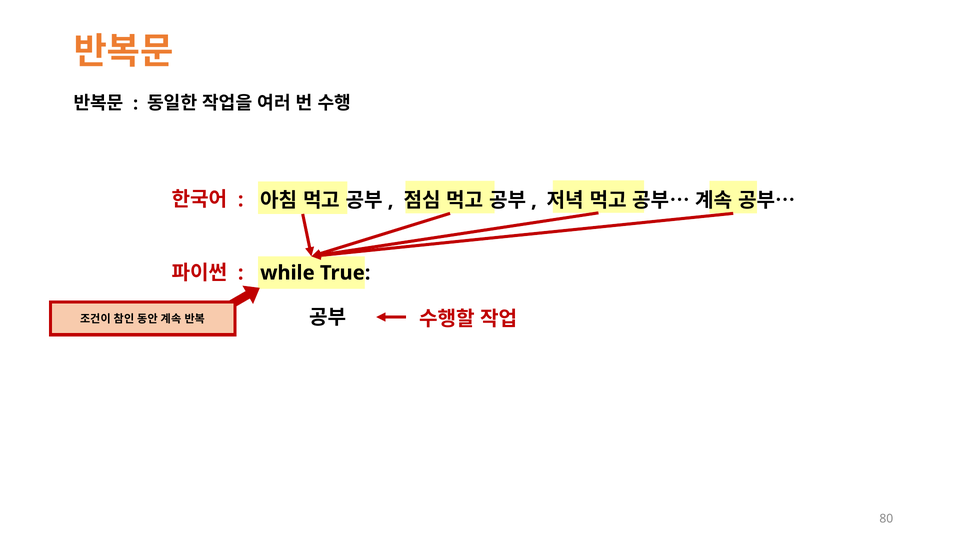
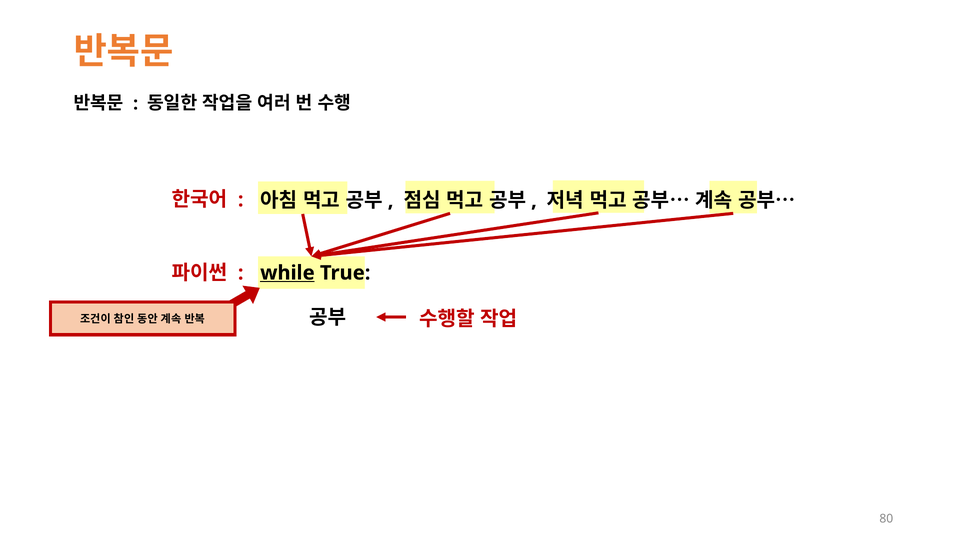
while underline: none -> present (287, 273)
